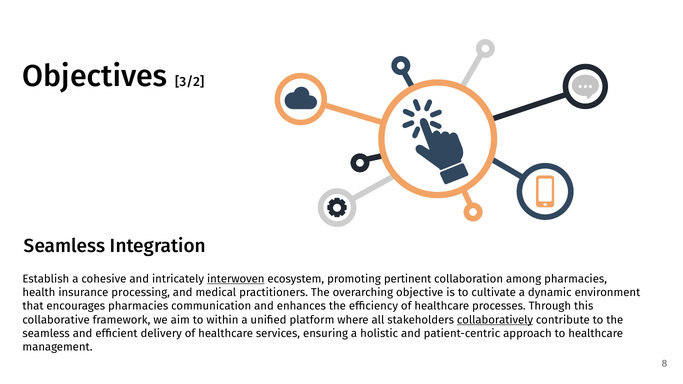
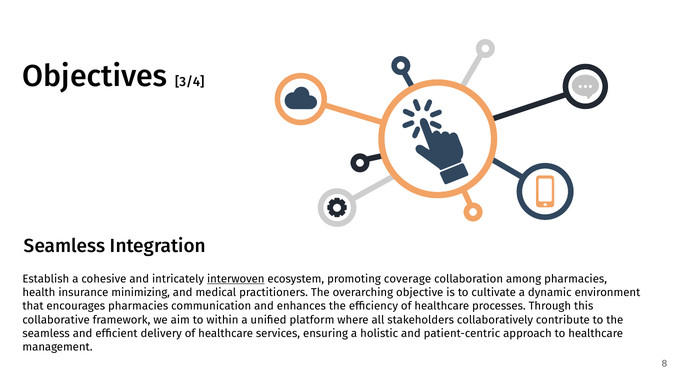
3/2: 3/2 -> 3/4 (190, 82)
pertinent: pertinent -> coverage (408, 279)
processing: processing -> minimizing (141, 293)
collaboratively underline: present -> none (495, 320)
